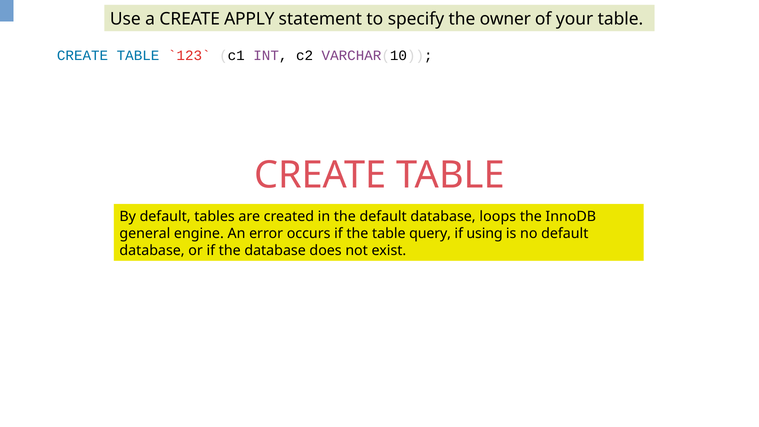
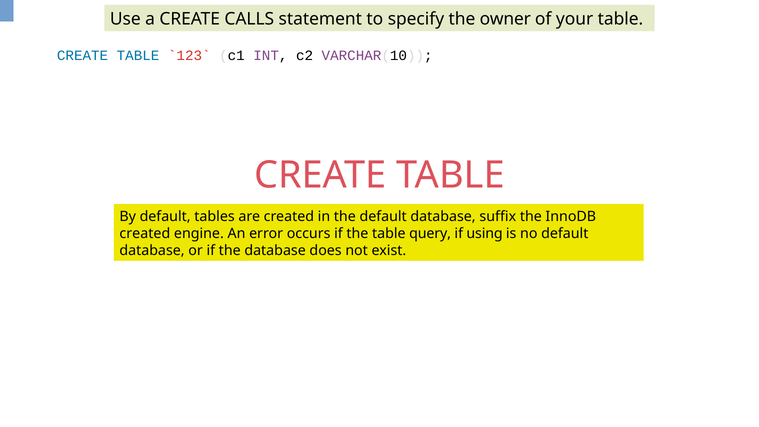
APPLY: APPLY -> CALLS (249, 19)
loops: loops -> suffix (498, 216)
general: general -> created (145, 233)
